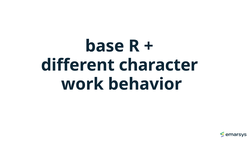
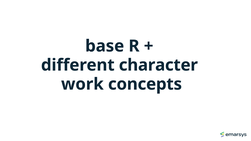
behavior: behavior -> concepts (145, 84)
